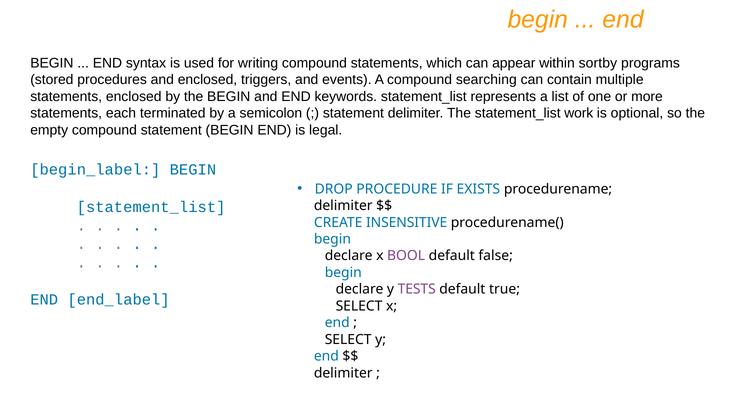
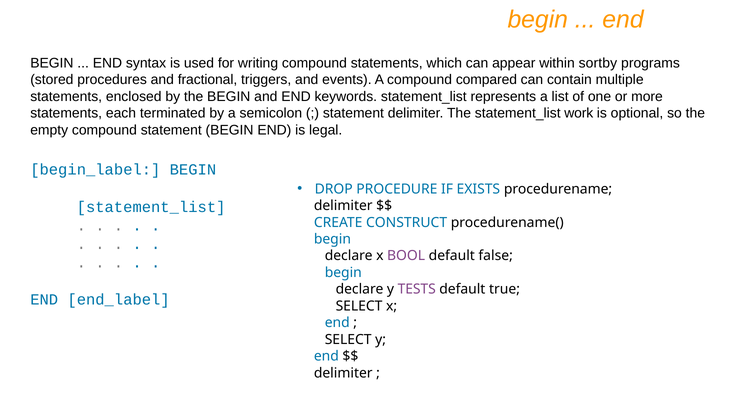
and enclosed: enclosed -> fractional (208, 80)
searching: searching -> compared (486, 80)
INSENSITIVE: INSENSITIVE -> CONSTRUCT (407, 222)
